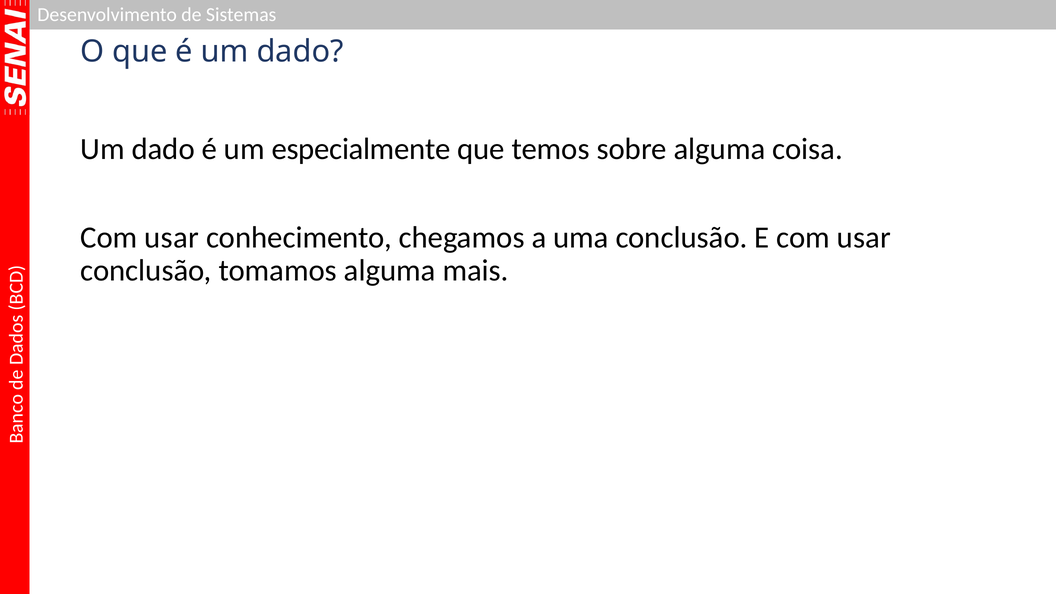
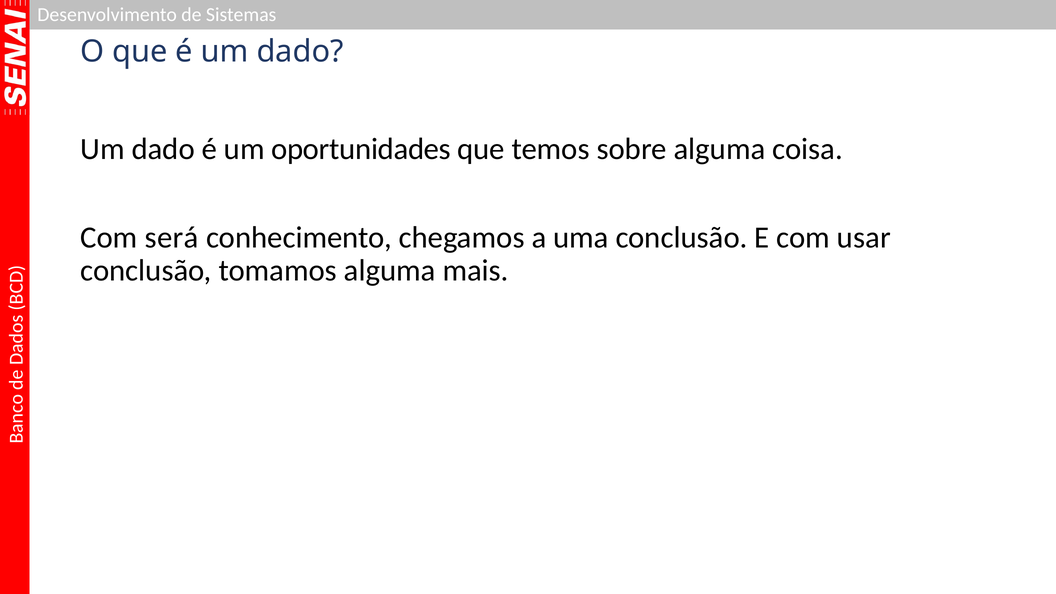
especialmente: especialmente -> oportunidades (361, 149)
usar: usar -> será (172, 237)
